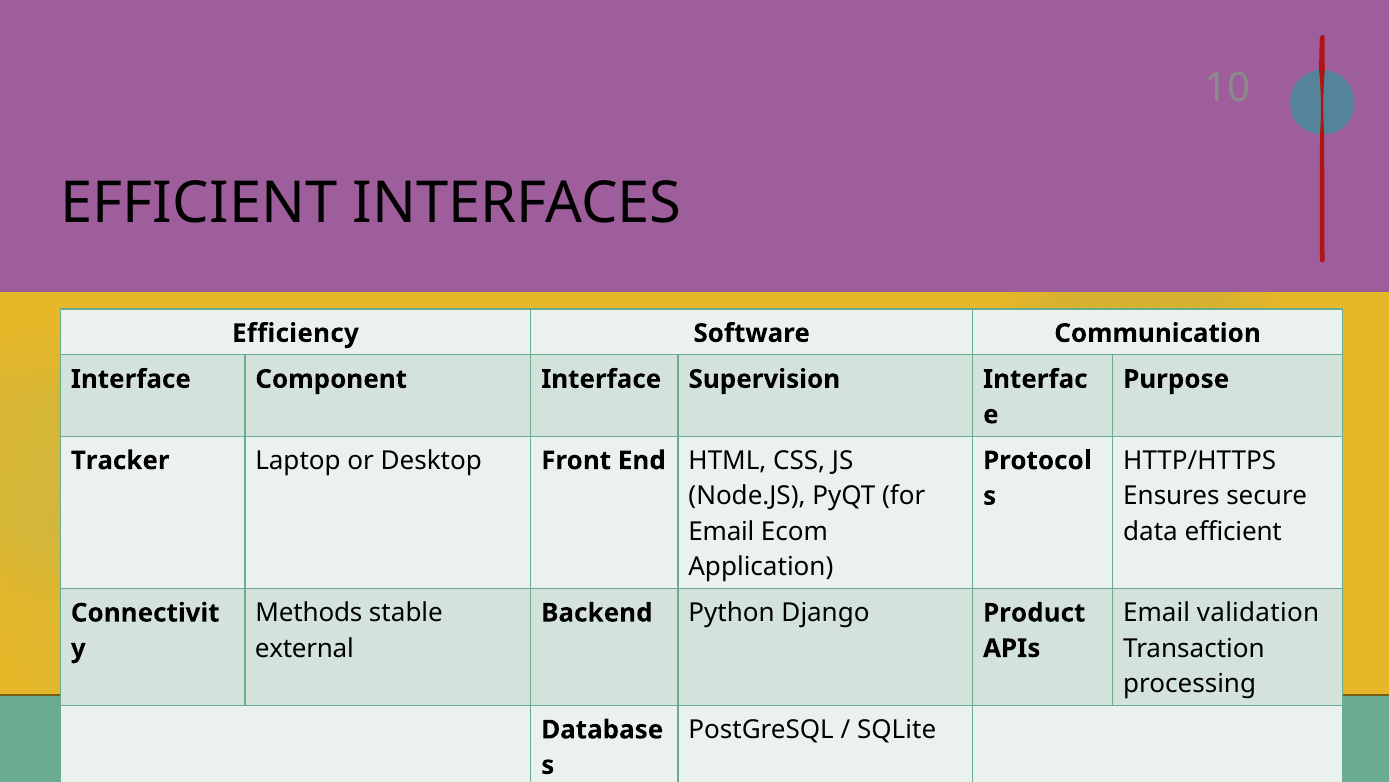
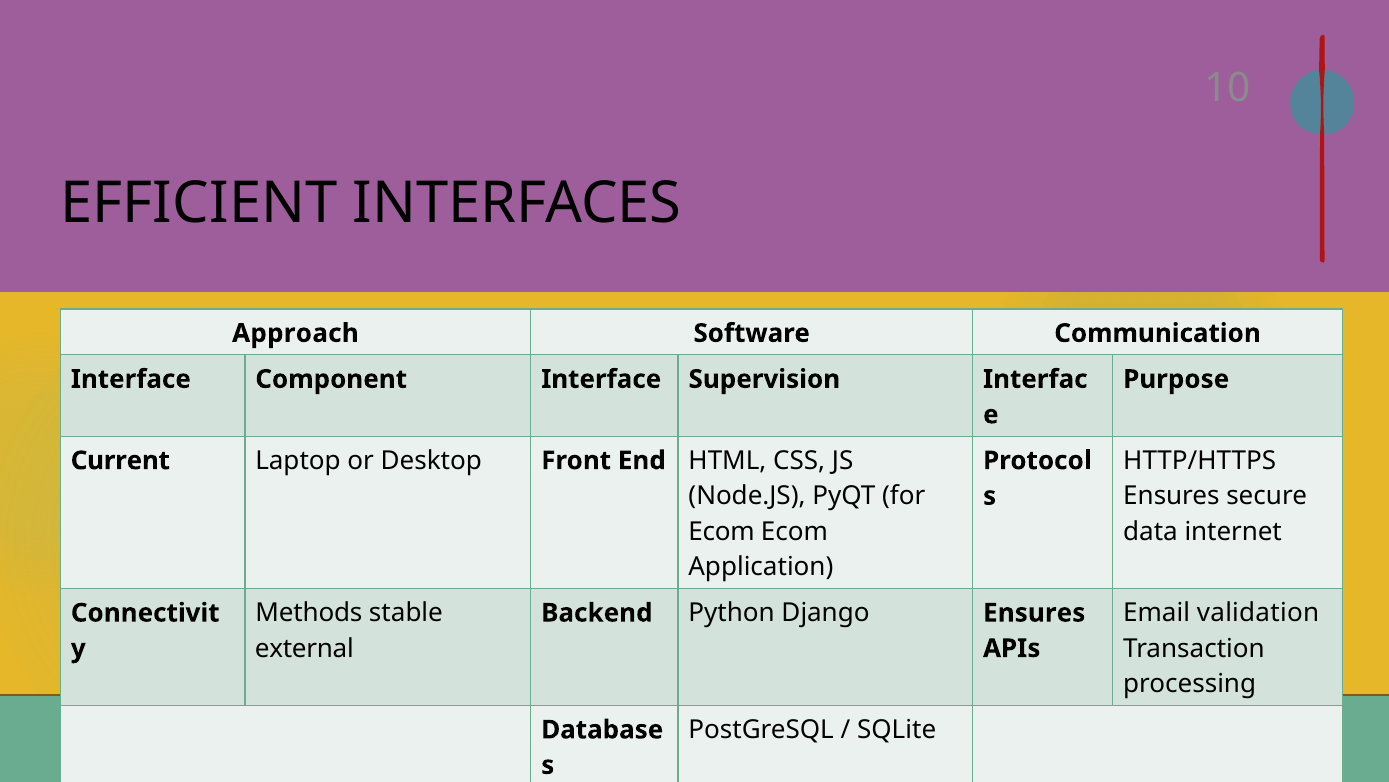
Efficiency: Efficiency -> Approach (295, 333)
Tracker: Tracker -> Current (120, 460)
Email: Email -> Ecom (721, 531)
data efficient: efficient -> internet (1233, 531)
Django Product: Product -> Ensures (1034, 612)
